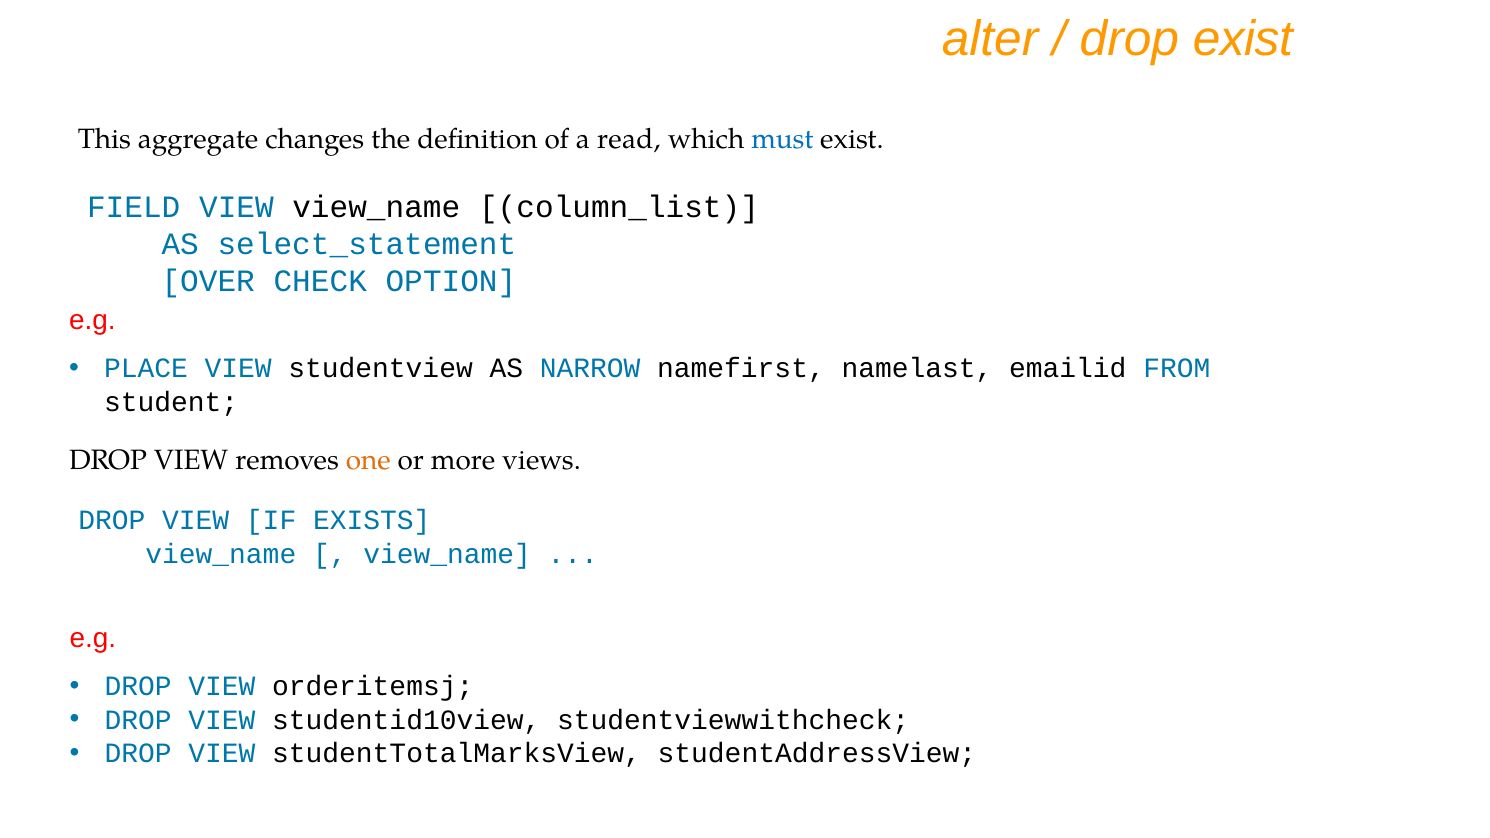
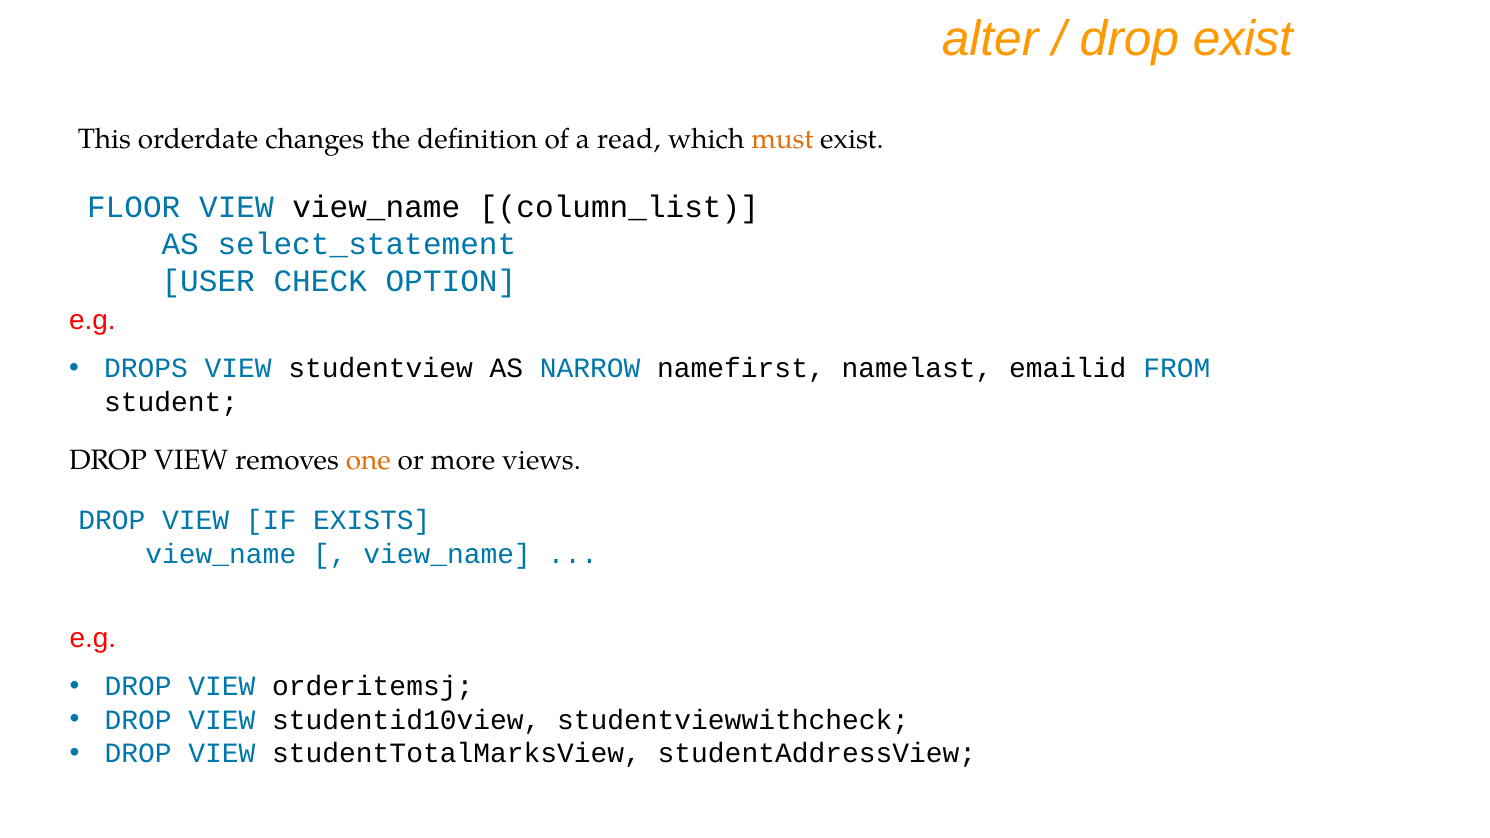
aggregate: aggregate -> orderdate (198, 140)
must colour: blue -> orange (782, 140)
FIELD: FIELD -> FLOOR (134, 207)
OVER: OVER -> USER (208, 282)
PLACE: PLACE -> DROPS (146, 368)
